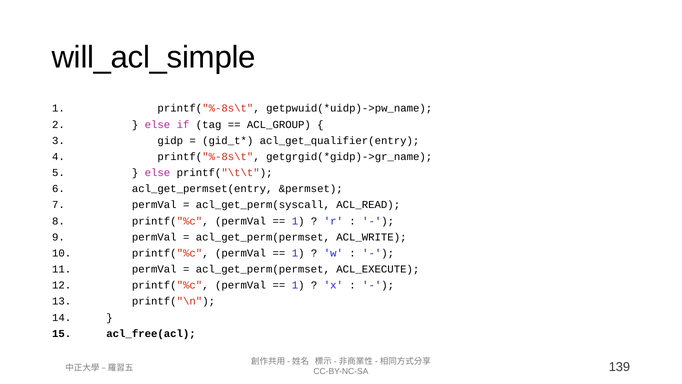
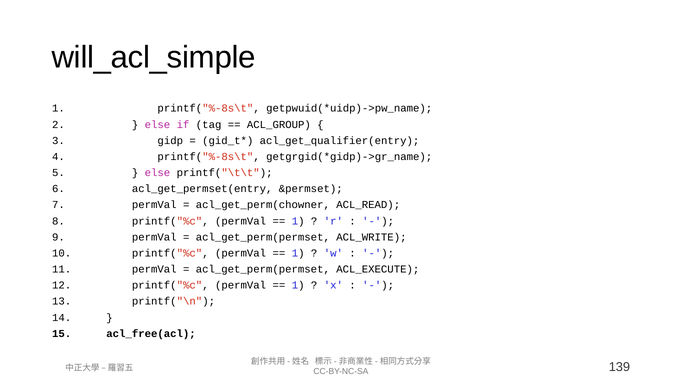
acl_get_perm(syscall: acl_get_perm(syscall -> acl_get_perm(chowner (263, 205)
